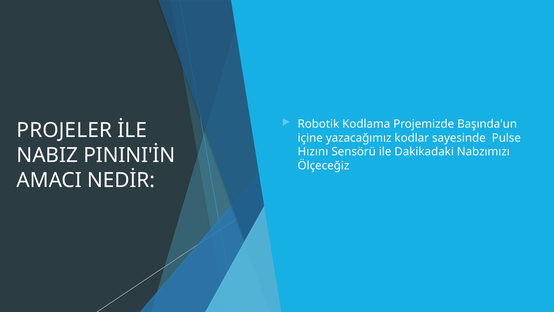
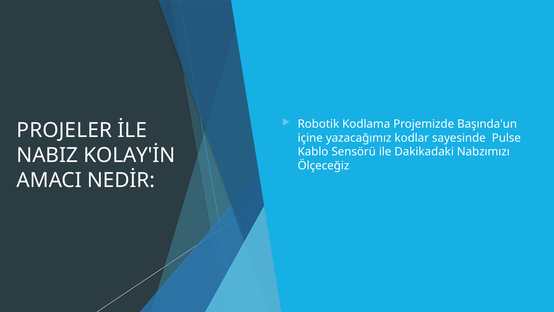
Hızını: Hızını -> Kablo (313, 152)
PININI'İN: PININI'İN -> KOLAY'İN (129, 155)
